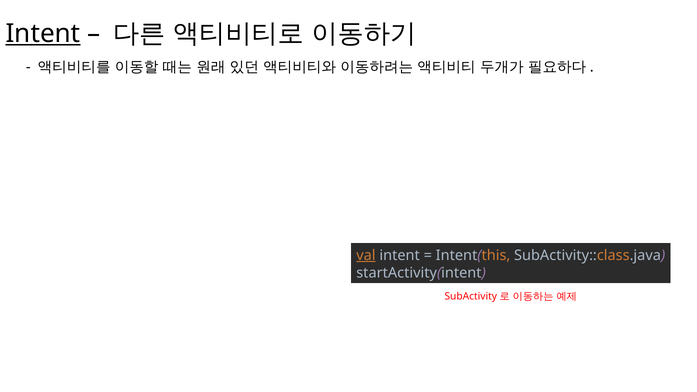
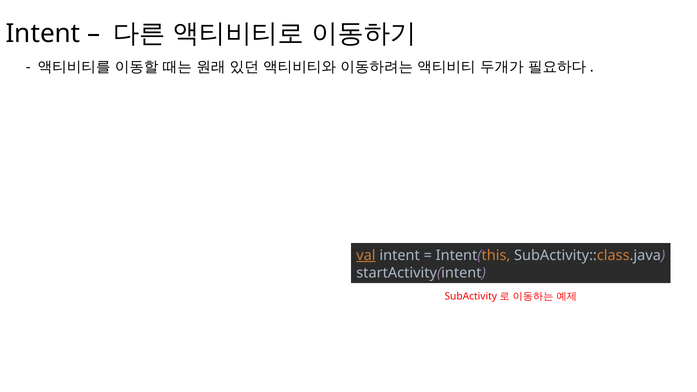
Intent underline: present -> none (43, 34)
